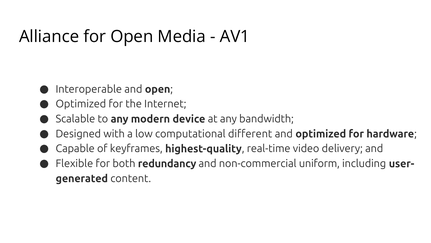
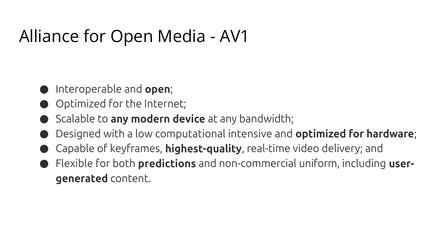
different: different -> intensive (250, 134)
redundancy: redundancy -> predictions (167, 163)
